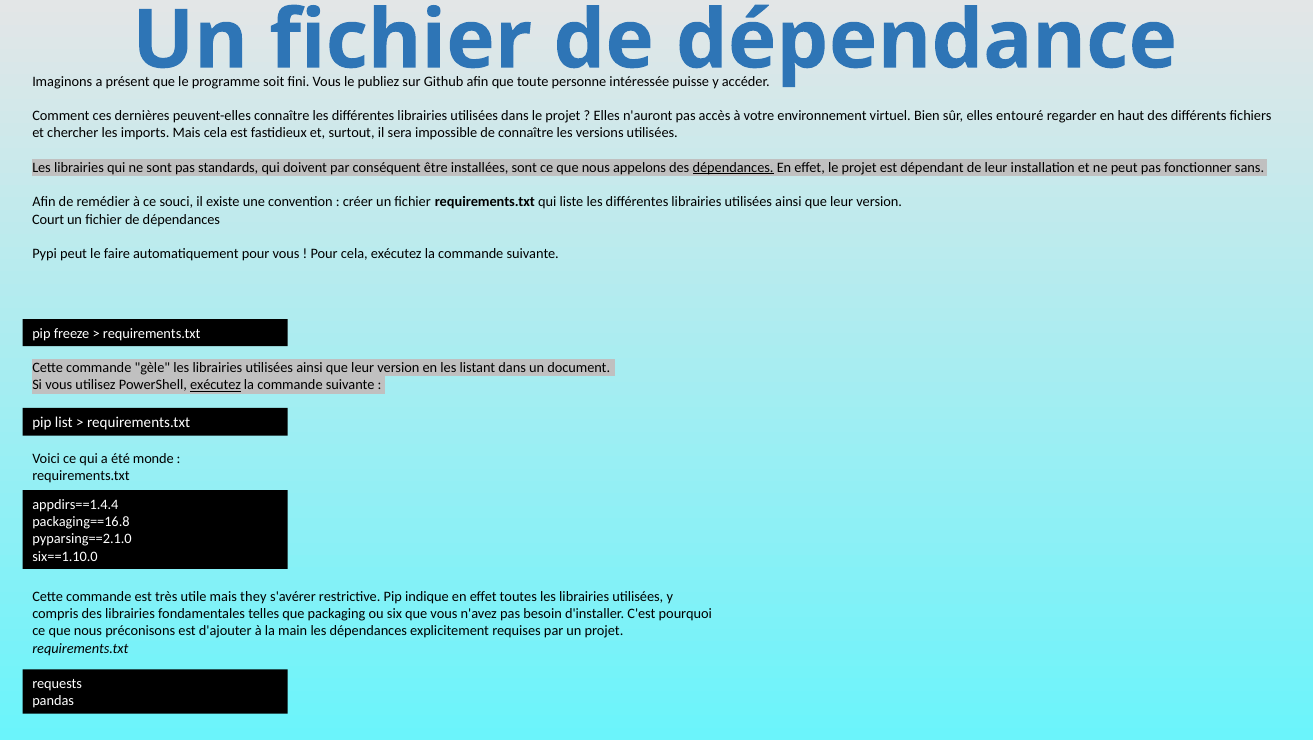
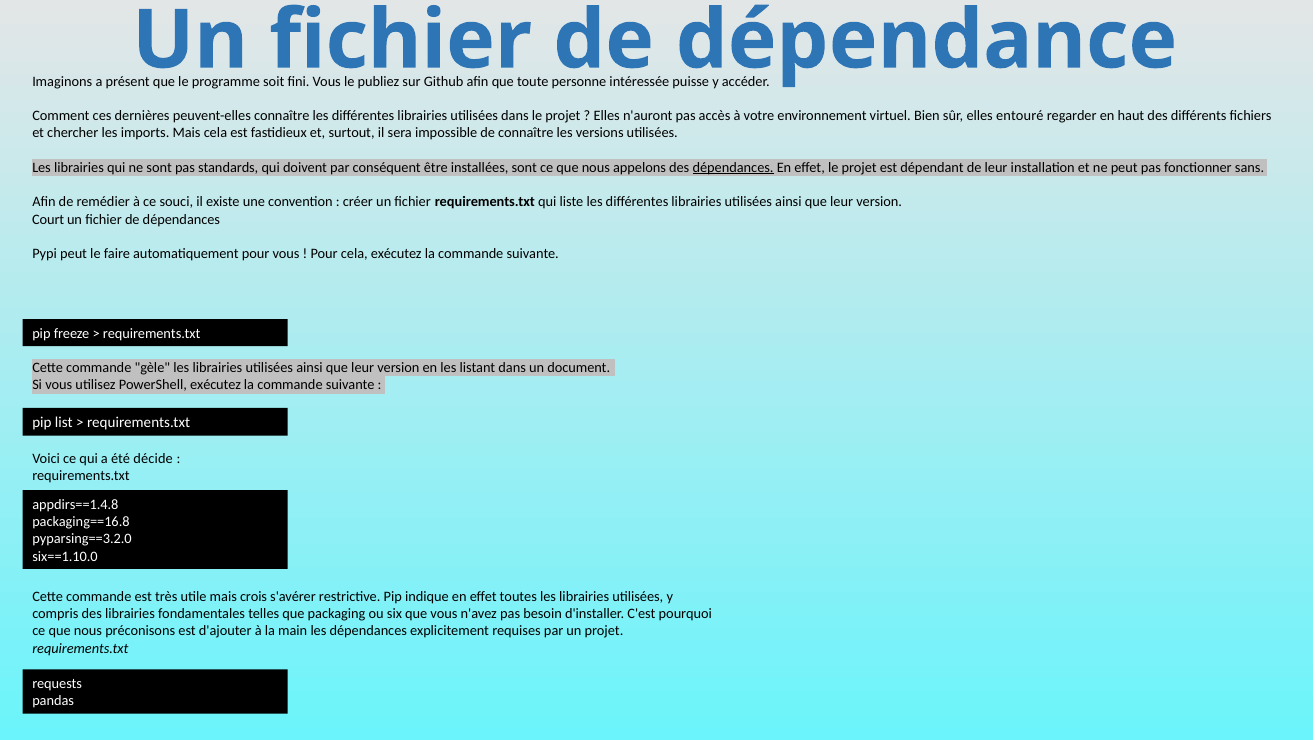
exécutez underline: present -> none (216, 385)
monde: monde -> décide (153, 459)
appdirs==1.4.4: appdirs==1.4.4 -> appdirs==1.4.8 (75, 505)
pyparsing==2.1.0: pyparsing==2.1.0 -> pyparsing==3.2.0 (82, 539)
they: they -> crois (254, 597)
